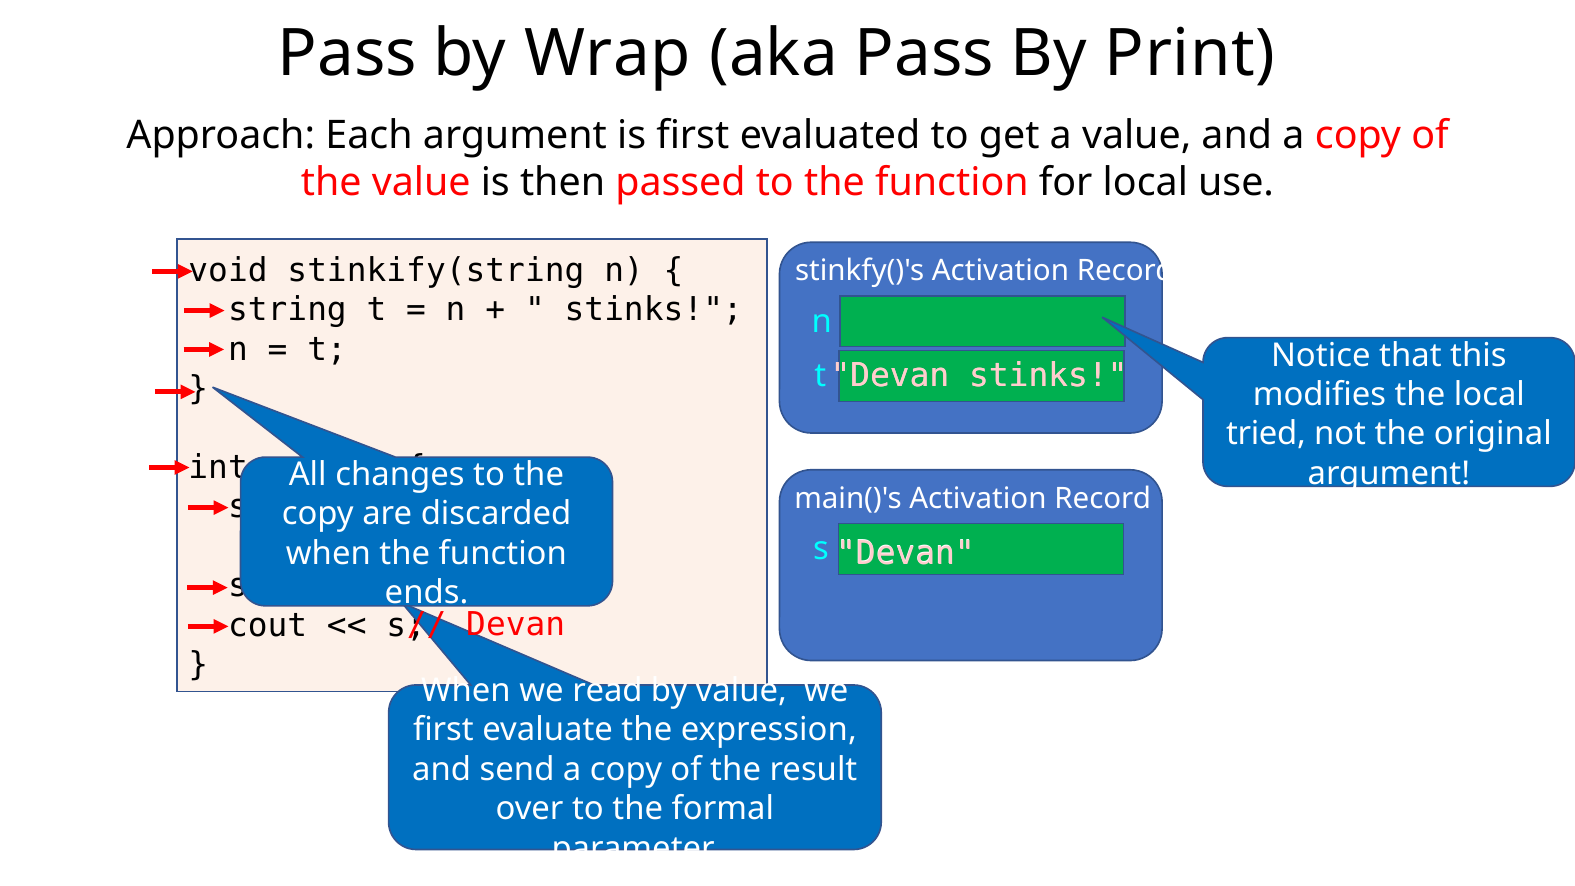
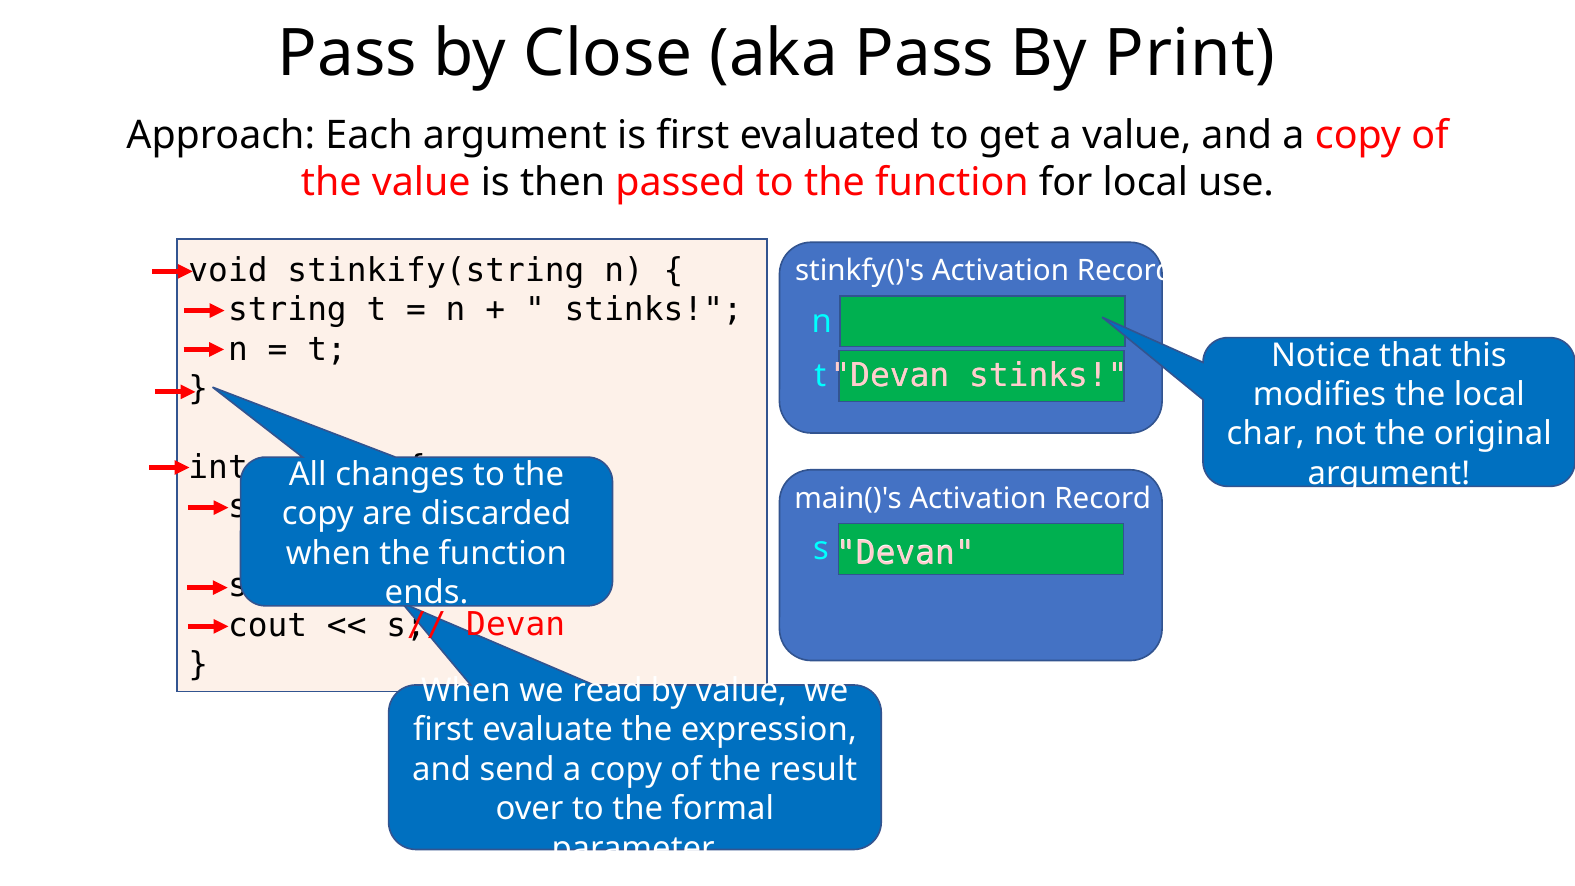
Wrap: Wrap -> Close (608, 54)
tried: tried -> char (1266, 434)
